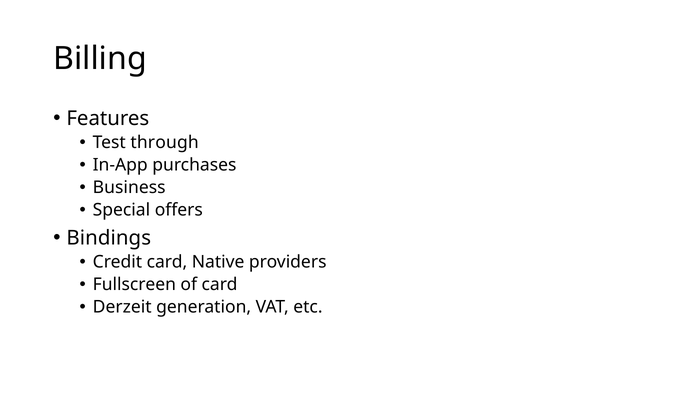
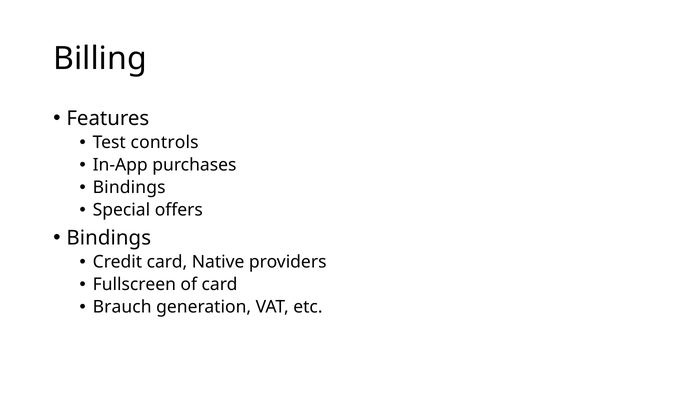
through: through -> controls (165, 142)
Business: Business -> Bindings (129, 188)
Derzeit: Derzeit -> Brauch (122, 307)
